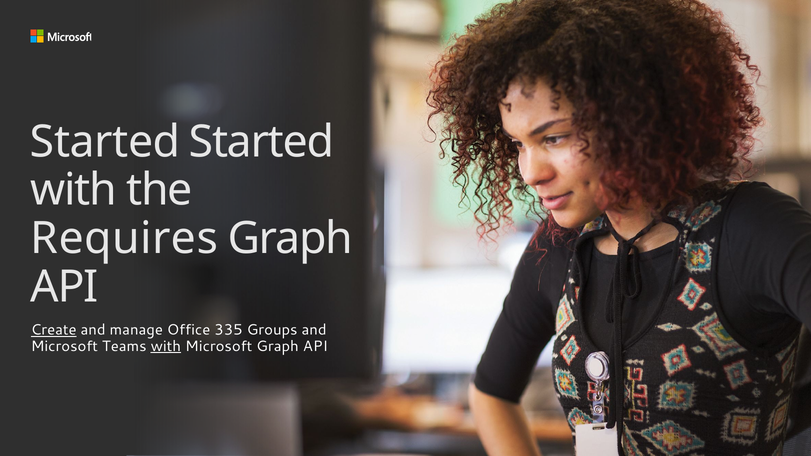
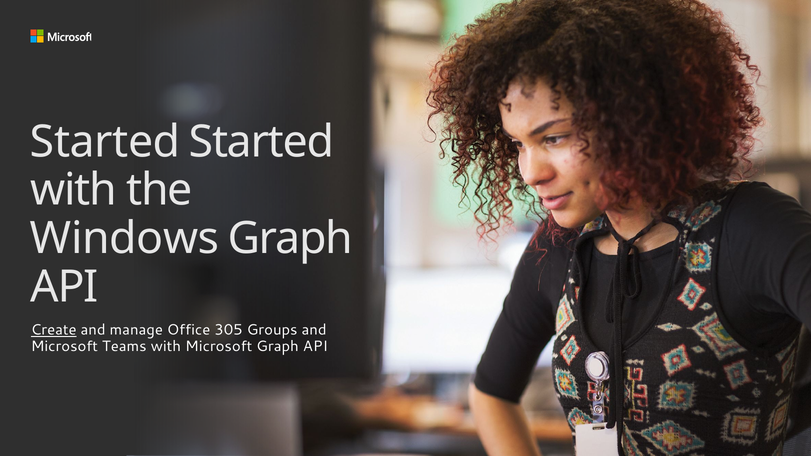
Requires: Requires -> Windows (125, 239)
335: 335 -> 305 (229, 330)
with underline: present -> none (166, 346)
